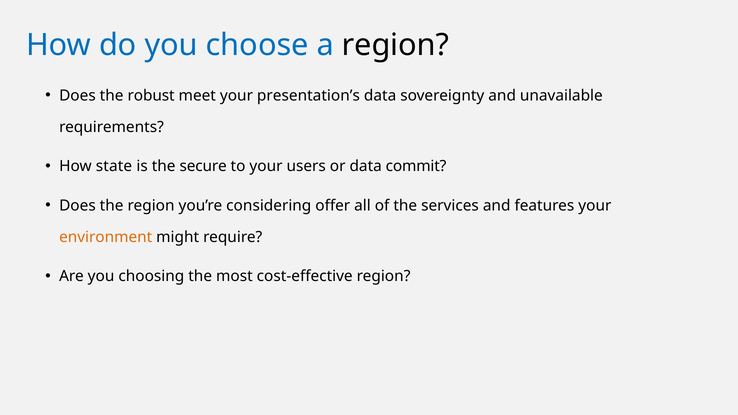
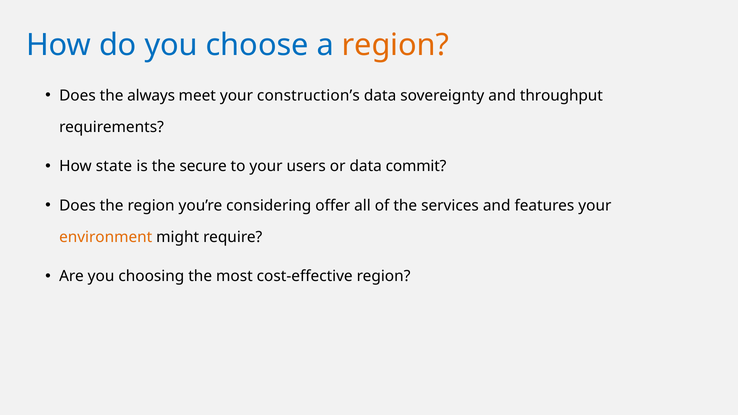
region colour: black -> orange (395, 45)
robust: robust -> always (151, 96)
presentation’s: presentation’s -> construction’s (308, 96)
unavailable: unavailable -> throughput (561, 96)
